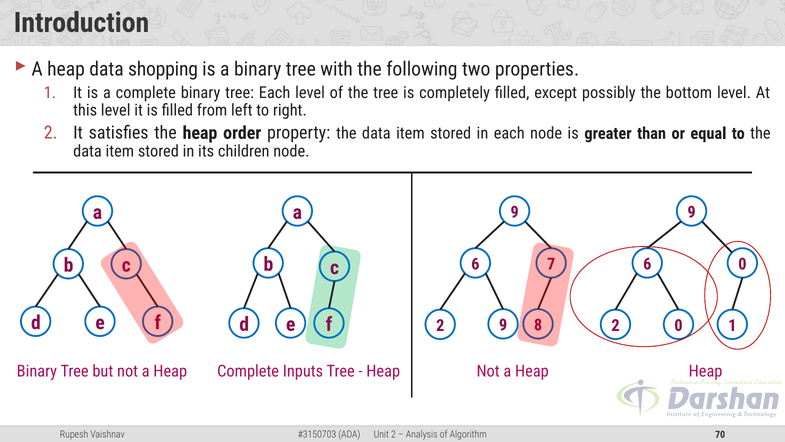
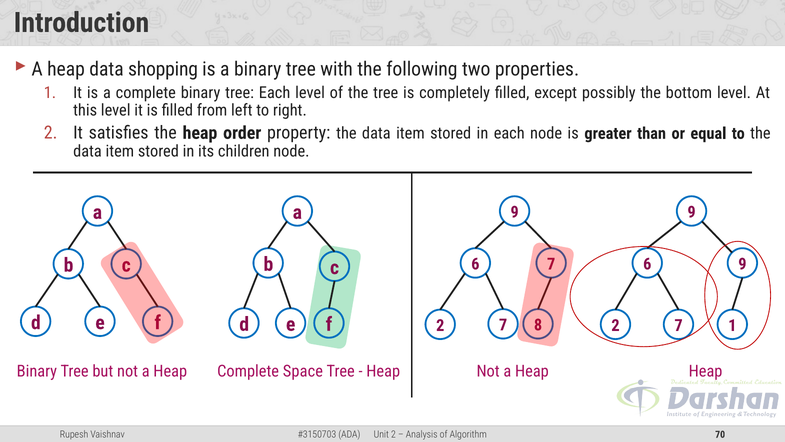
6 0: 0 -> 9 (742, 264)
9: 9 -> 7 (503, 325)
0: 0 -> 7 (678, 325)
Inputs: Inputs -> Space (303, 371)
